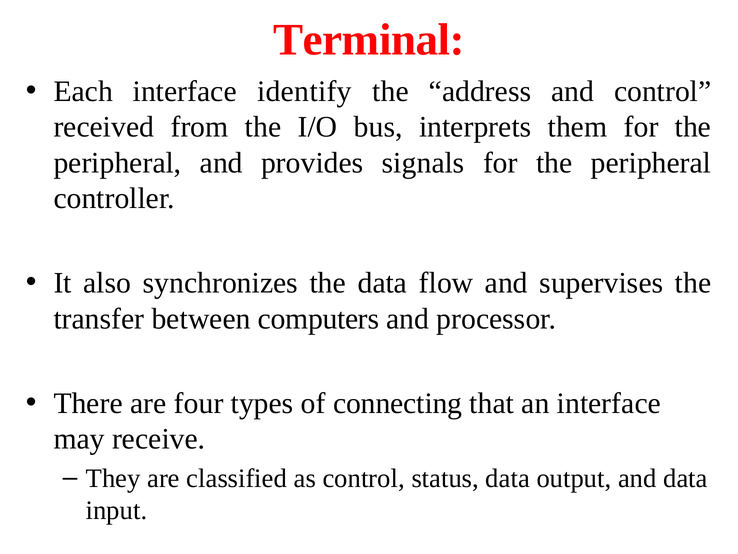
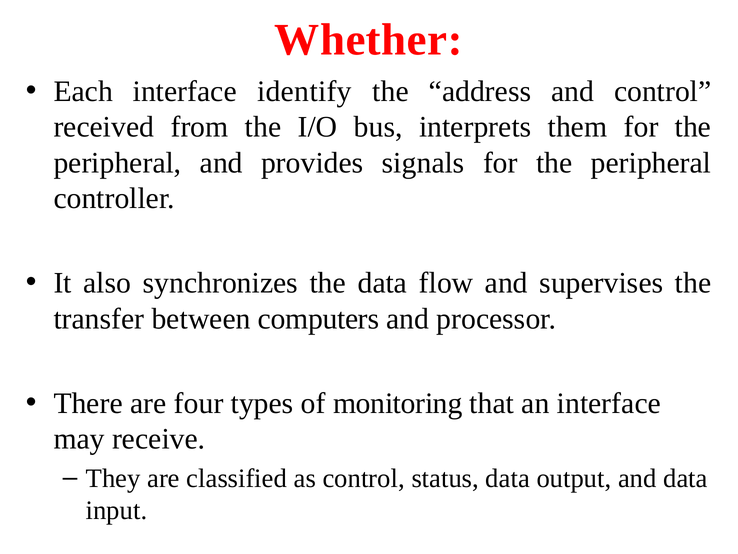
Terminal: Terminal -> Whether (369, 40)
connecting: connecting -> monitoring (398, 403)
